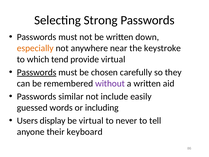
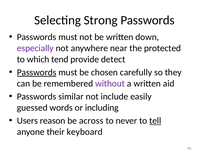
especially colour: orange -> purple (35, 48)
keystroke: keystroke -> protected (163, 48)
provide virtual: virtual -> detect (113, 59)
display: display -> reason (53, 121)
be virtual: virtual -> across (91, 121)
tell underline: none -> present (155, 121)
